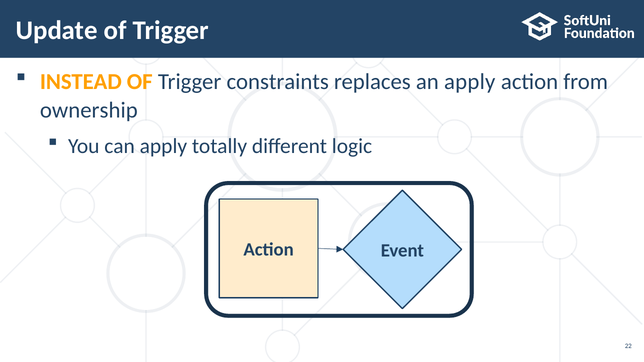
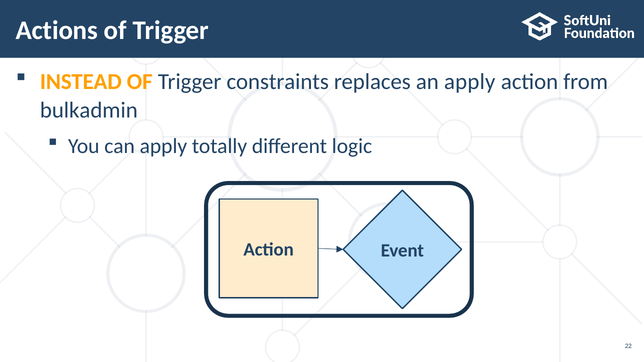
Update: Update -> Actions (57, 31)
ownership: ownership -> bulkadmin (89, 110)
